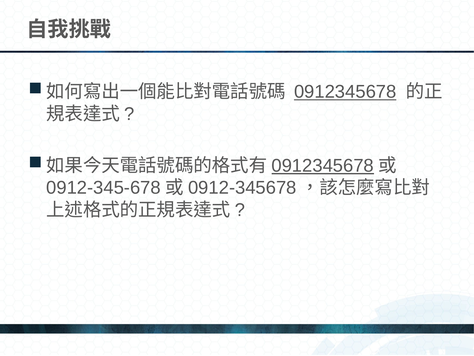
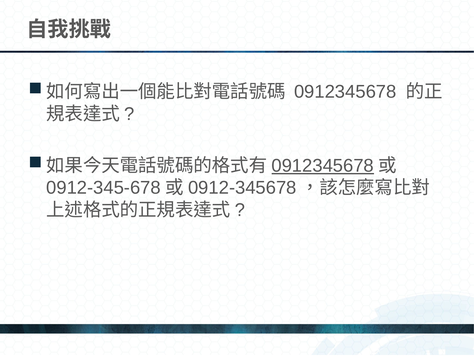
0912345678 underline: present -> none (345, 92)
